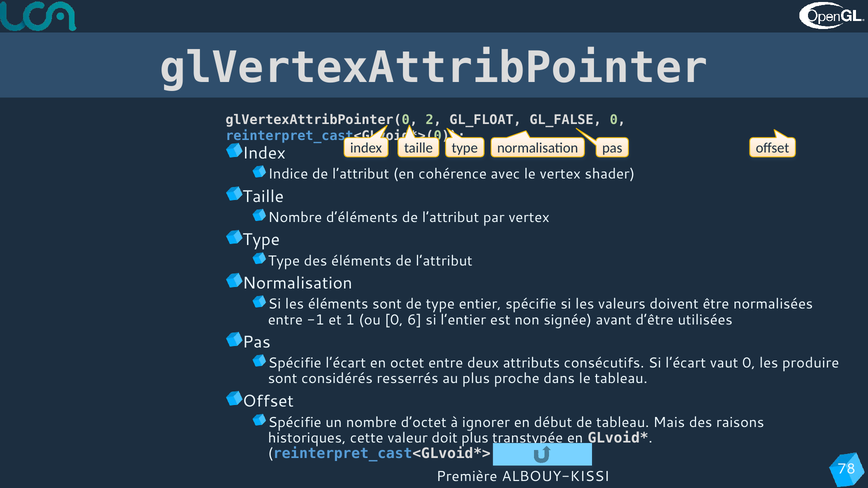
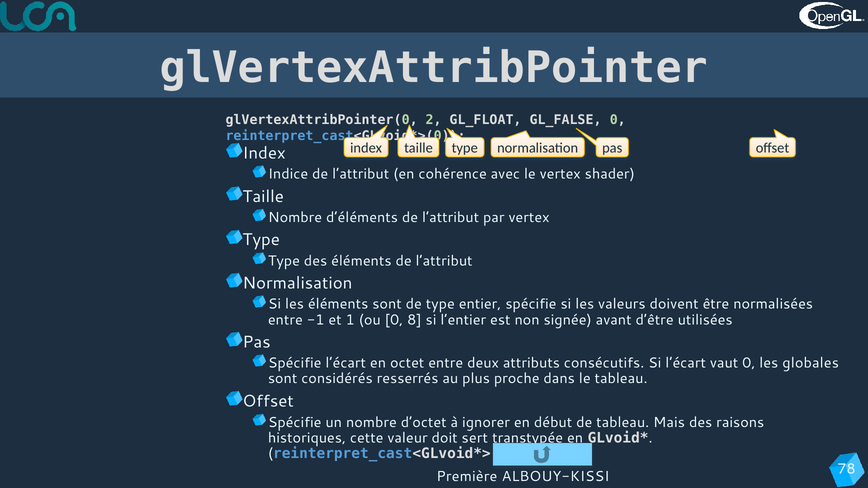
6: 6 -> 8 (414, 320)
produire: produire -> globales (811, 363)
doit plus: plus -> sert (475, 438)
